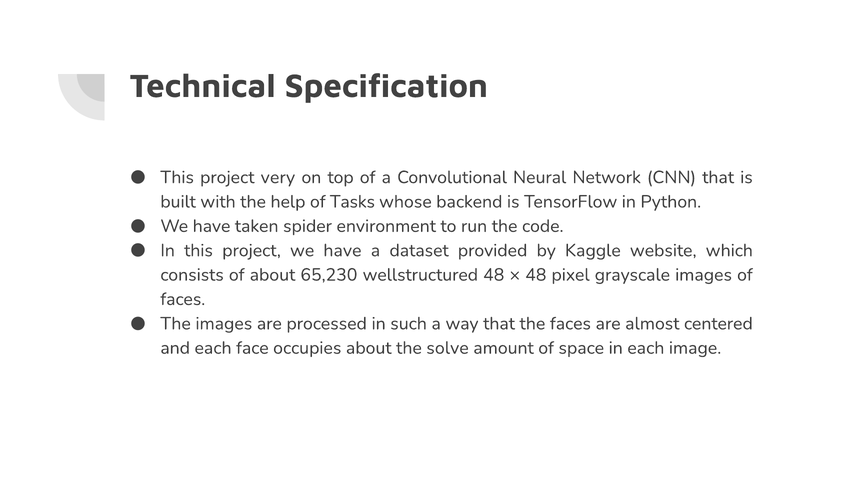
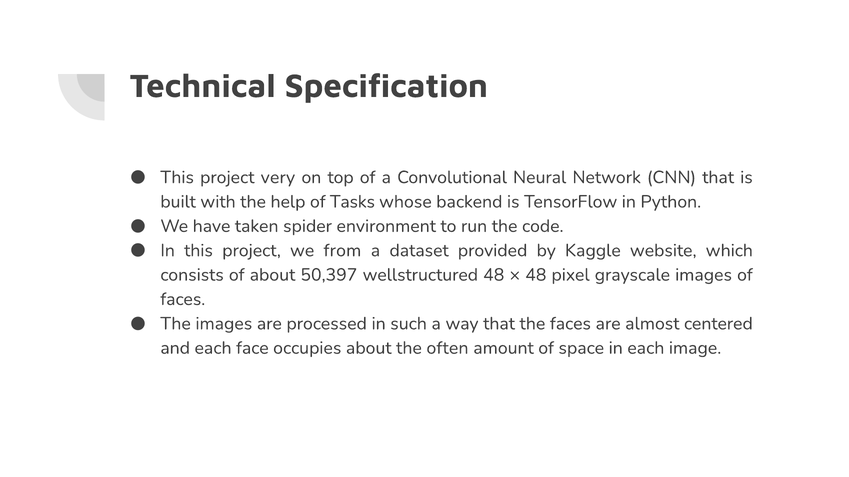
project we have: have -> from (342, 251)
65,230: 65,230 -> 50,397 (329, 275)
solve: solve -> often (447, 348)
